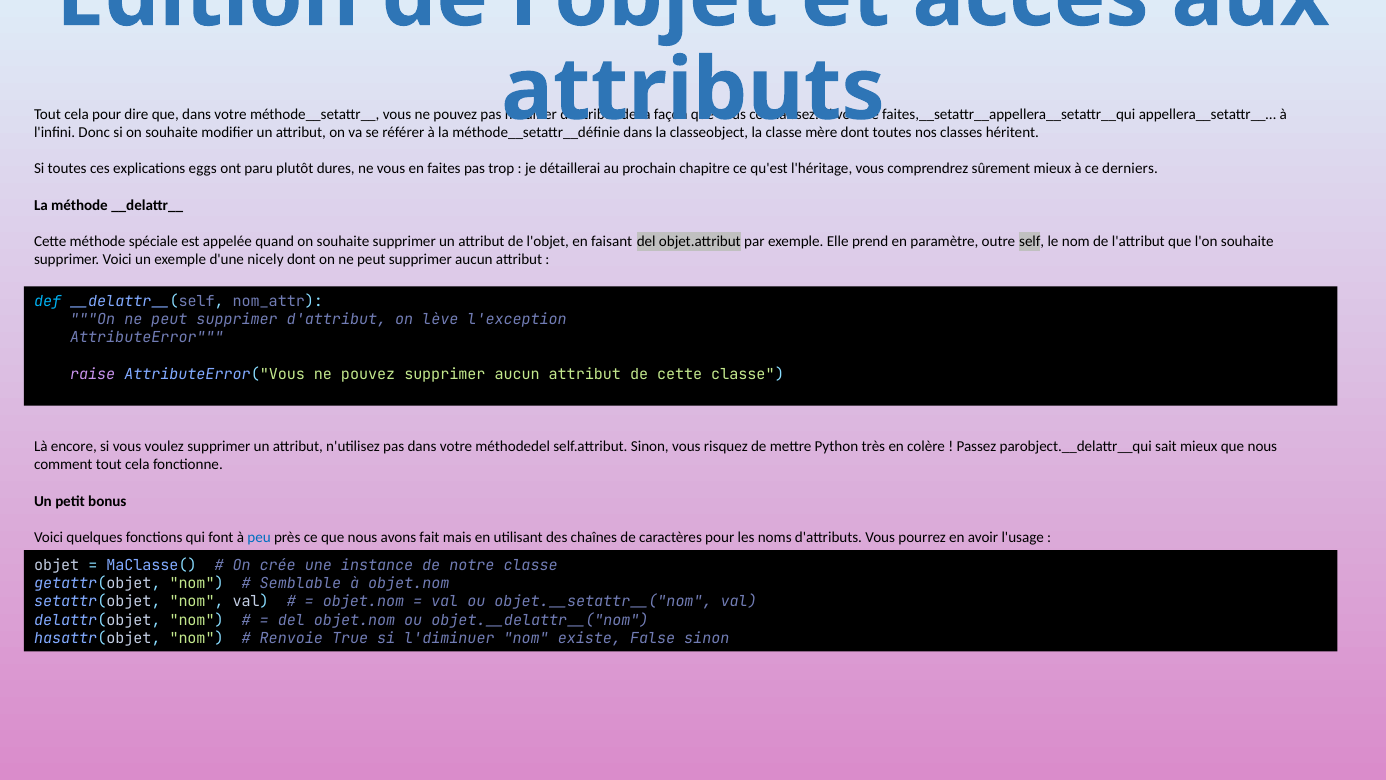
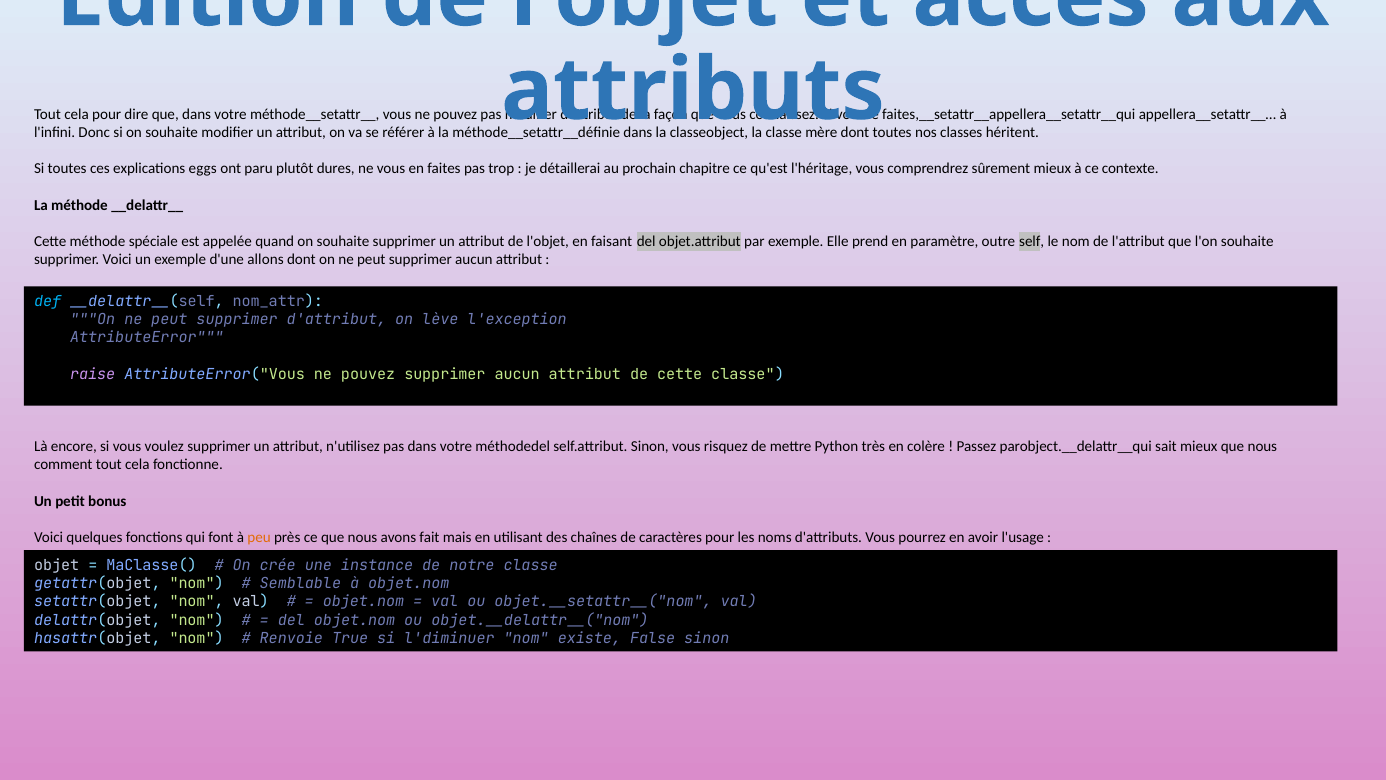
derniers: derniers -> contexte (1130, 169)
nicely: nicely -> allons (266, 260)
peu colour: blue -> orange (259, 537)
